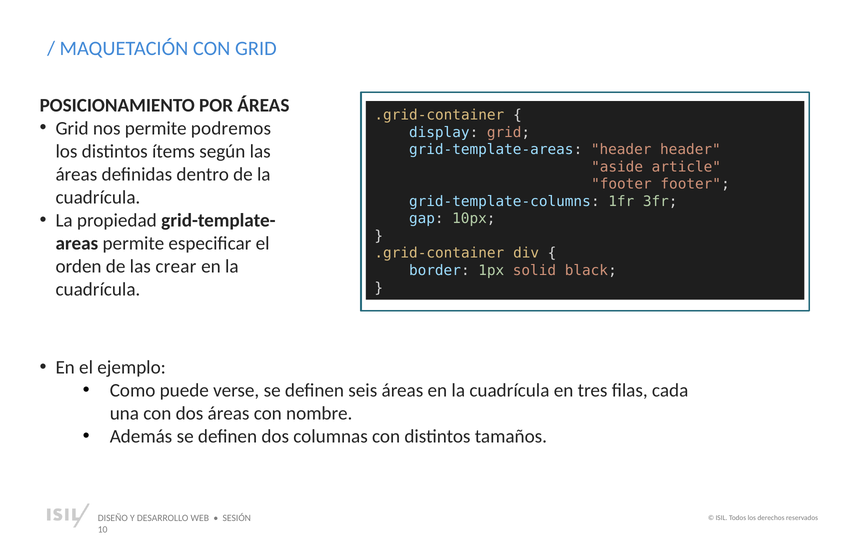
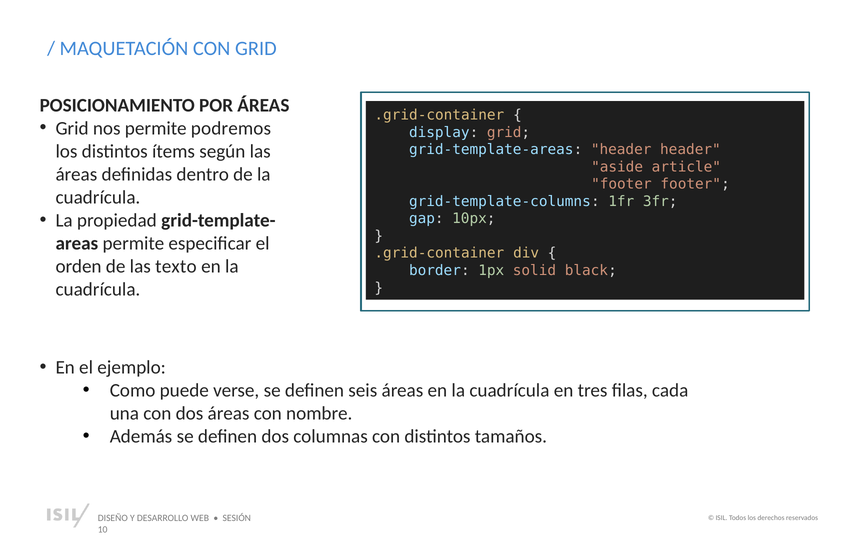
crear: crear -> texto (176, 266)
